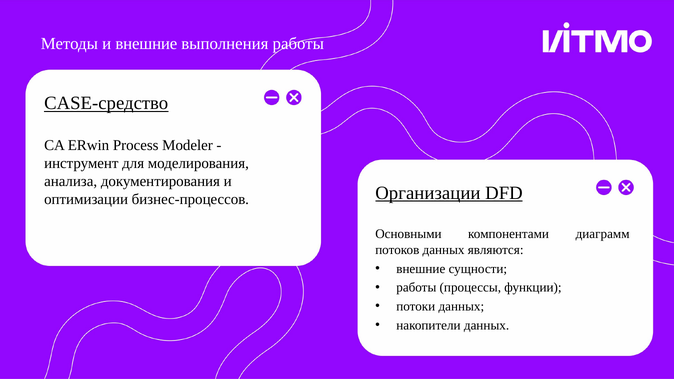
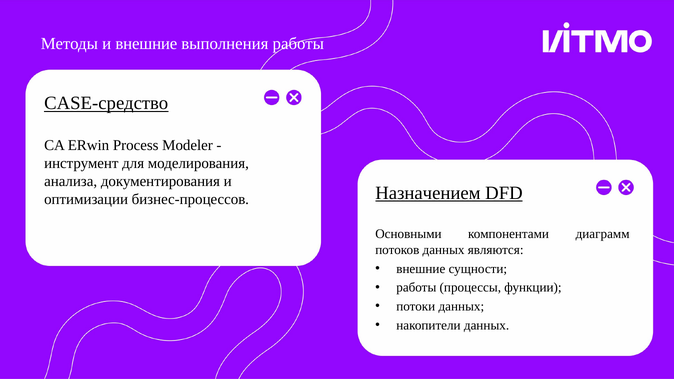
Организации: Организации -> Назначением (428, 193)
